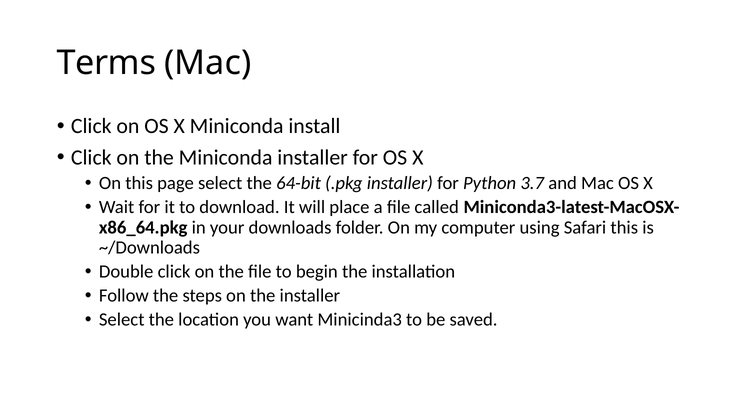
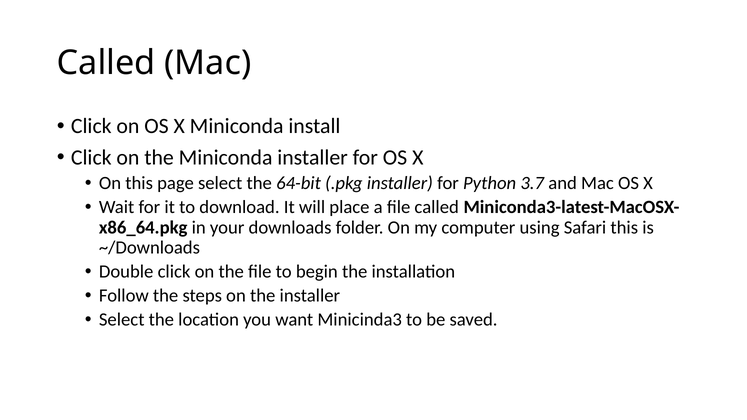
Terms: Terms -> Called (106, 63)
